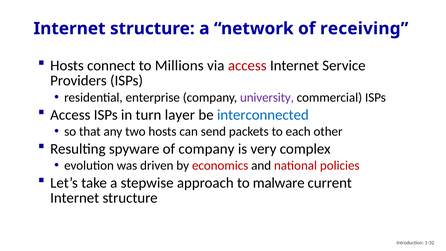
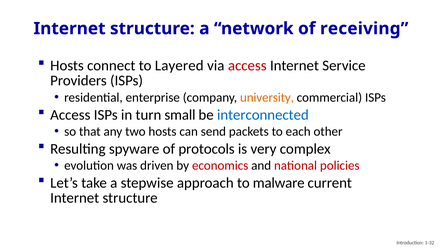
Millions: Millions -> Layered (179, 66)
university colour: purple -> orange (267, 98)
layer: layer -> small (180, 115)
of company: company -> protocols (207, 149)
